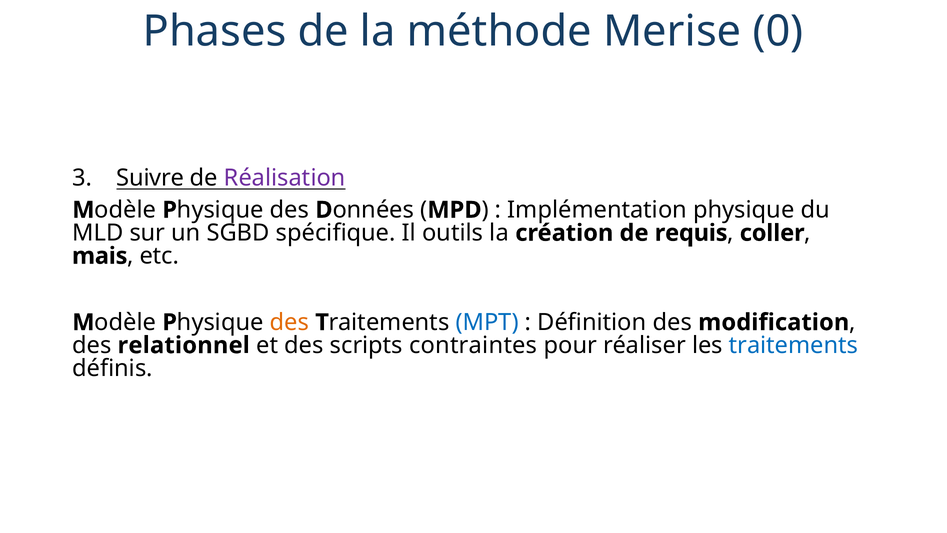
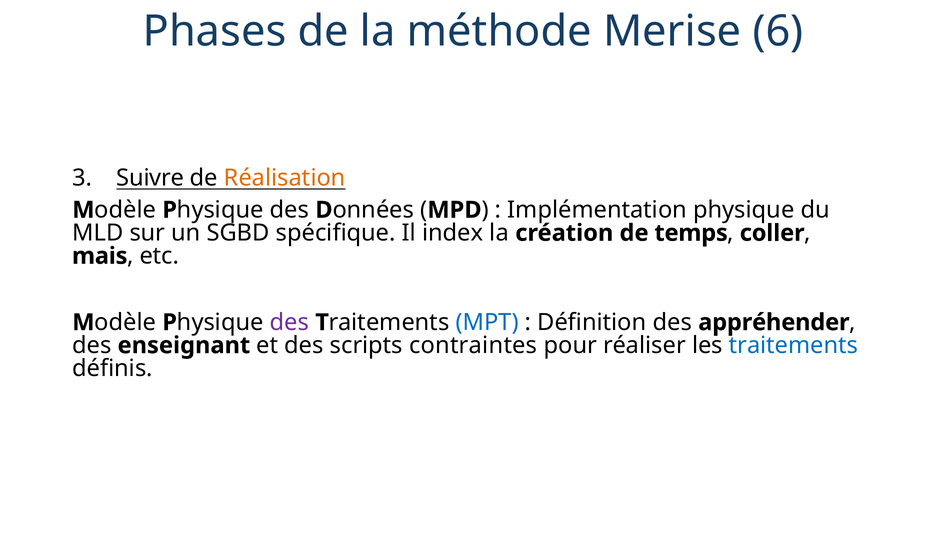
0: 0 -> 6 (778, 31)
Réalisation colour: purple -> orange (285, 178)
outils: outils -> index (453, 233)
requis: requis -> temps (691, 233)
des colour: orange -> purple (289, 322)
modification: modification -> appréhender (774, 322)
relationnel: relationnel -> enseignant (184, 345)
